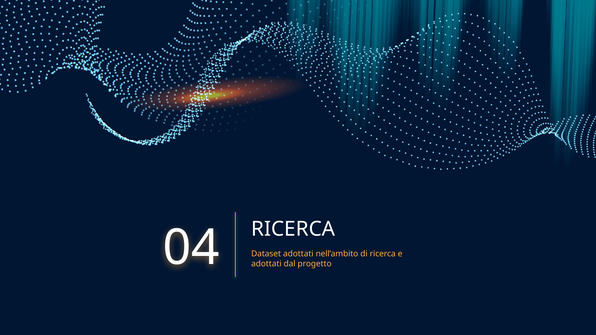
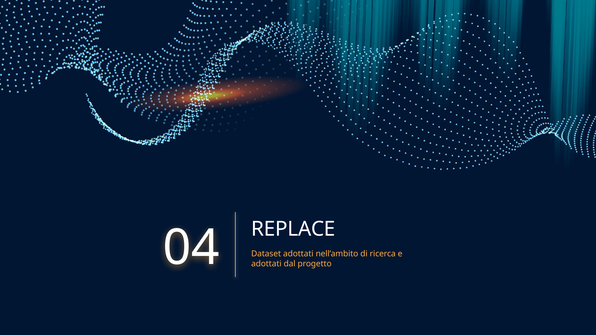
RICERCA: RICERCA -> REPLACE (293, 229)
